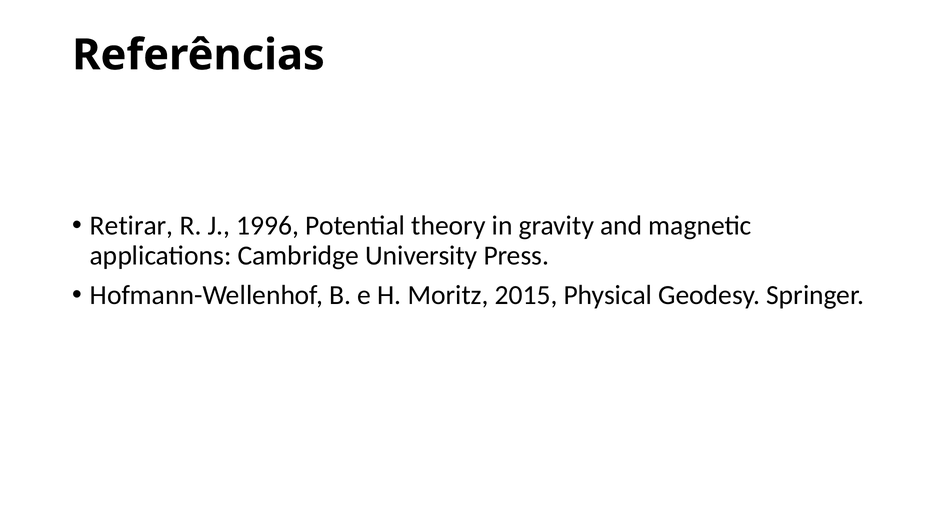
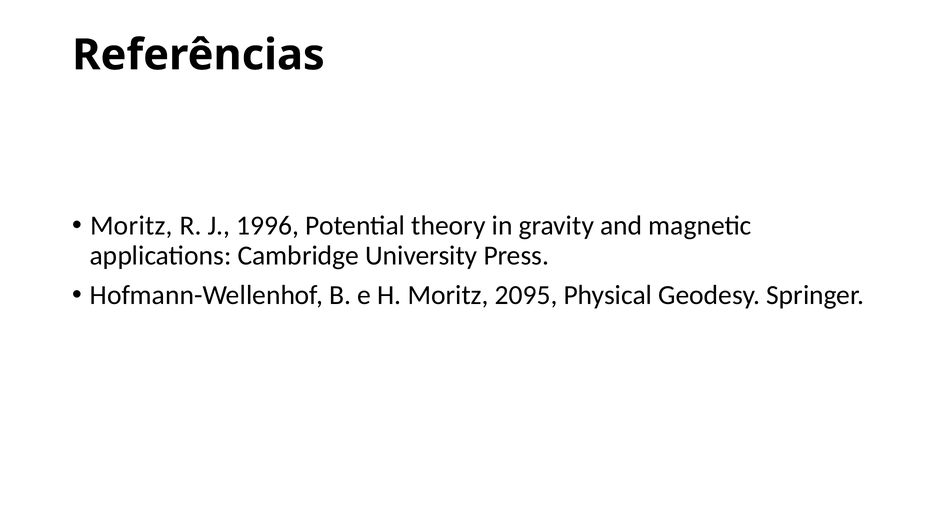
Retirar: Retirar -> Moritz (131, 226)
2015: 2015 -> 2095 (526, 295)
